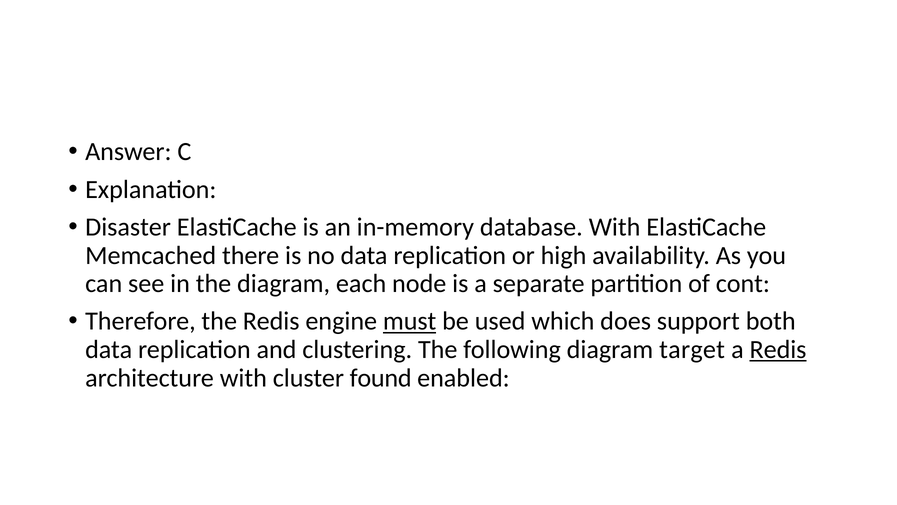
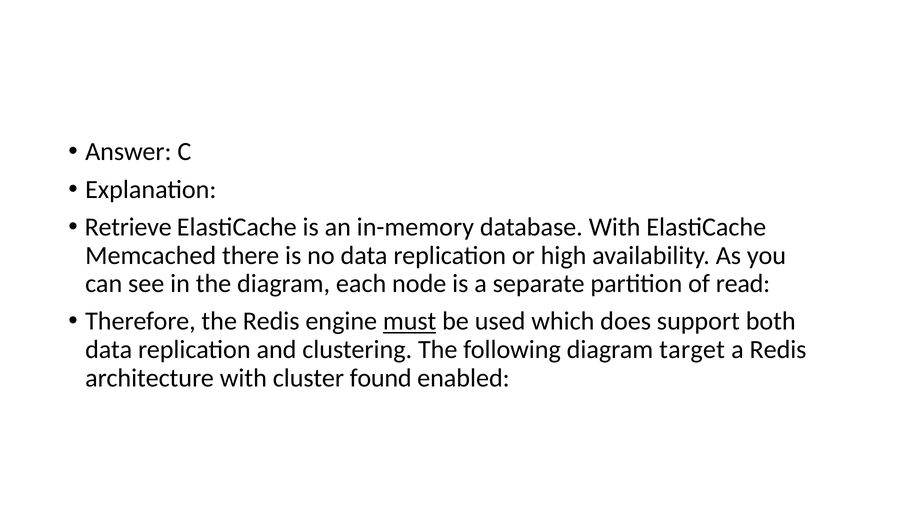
Disaster: Disaster -> Retrieve (128, 227)
cont: cont -> read (743, 283)
Redis underline: present -> none (778, 349)
